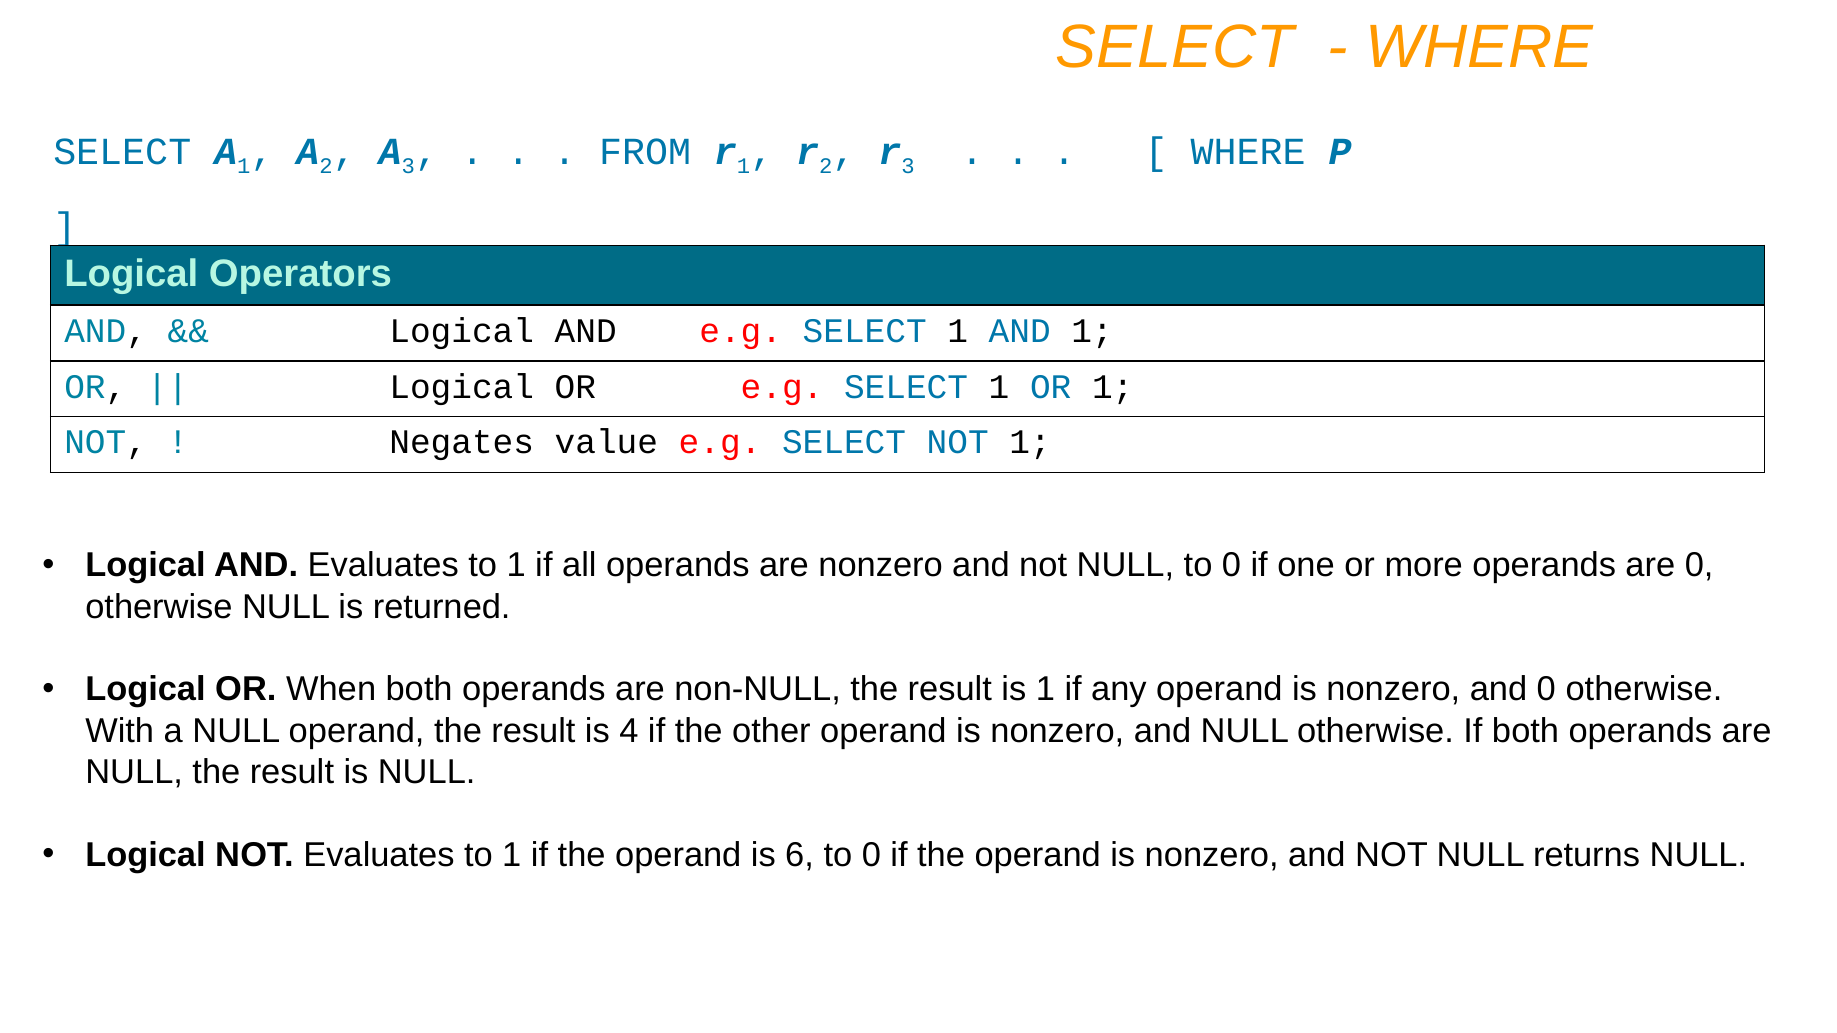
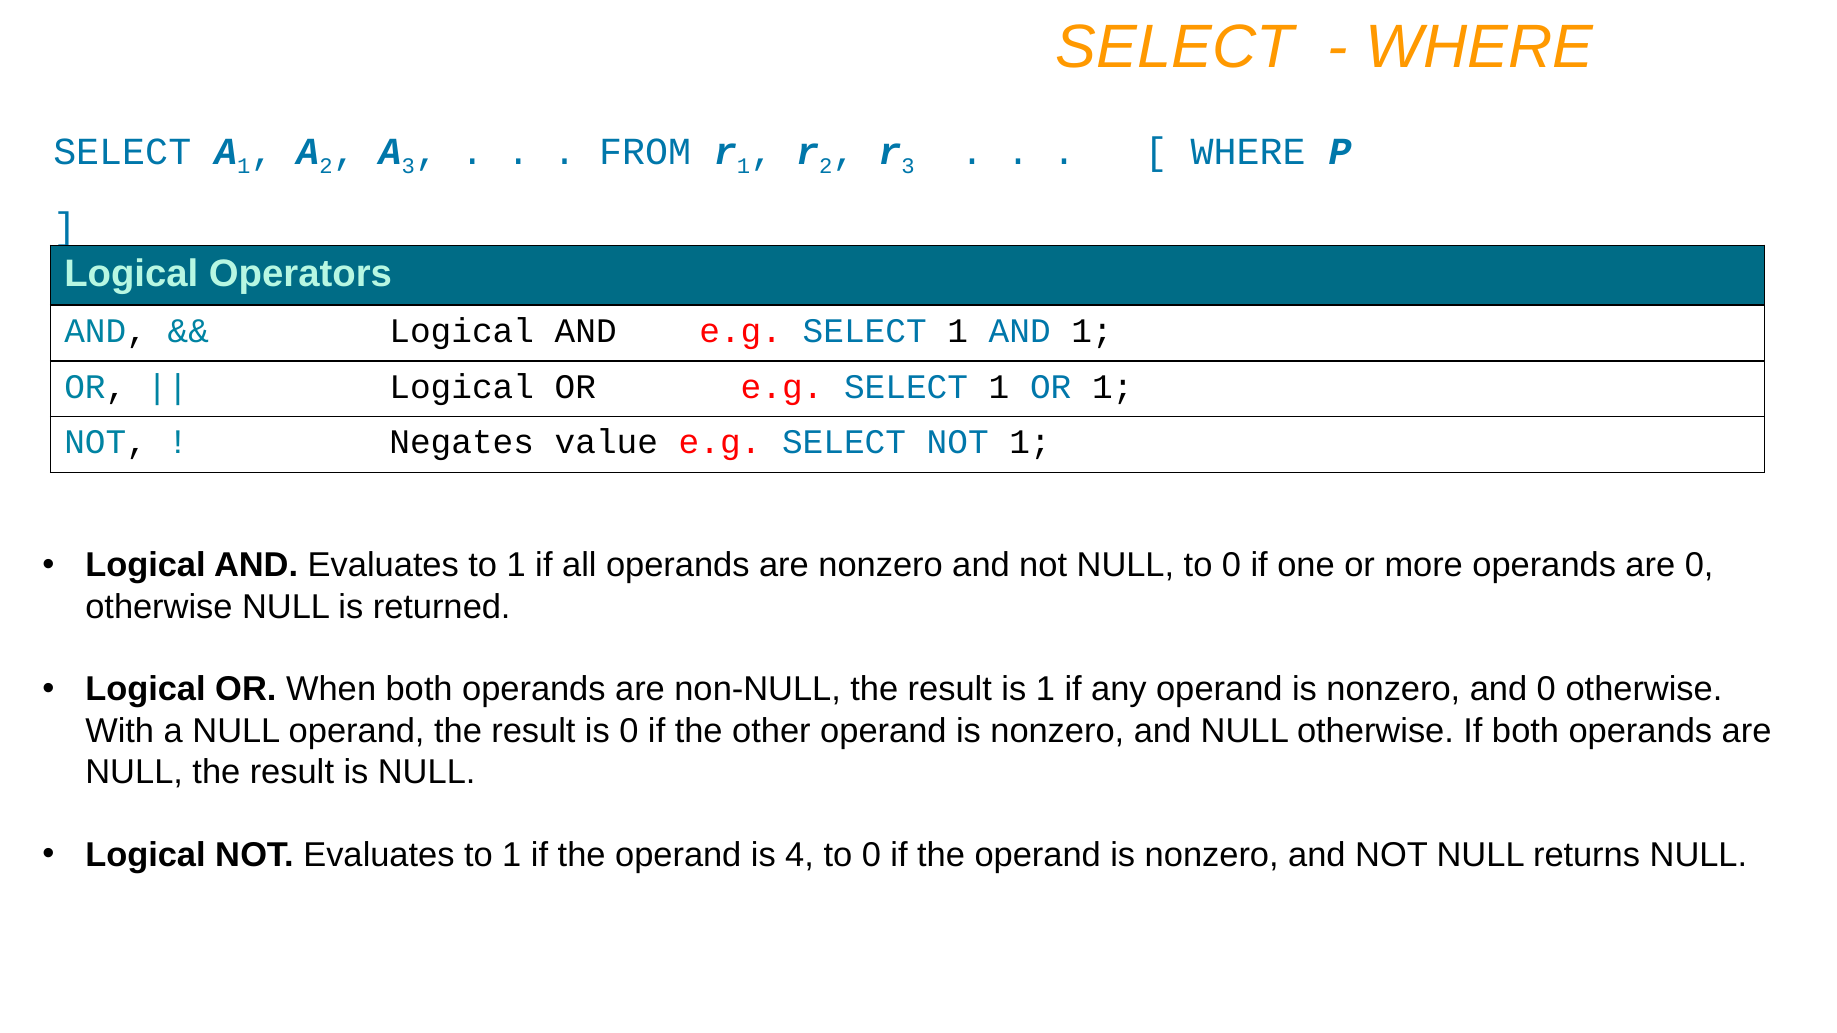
is 4: 4 -> 0 (629, 731)
6: 6 -> 4 (800, 855)
